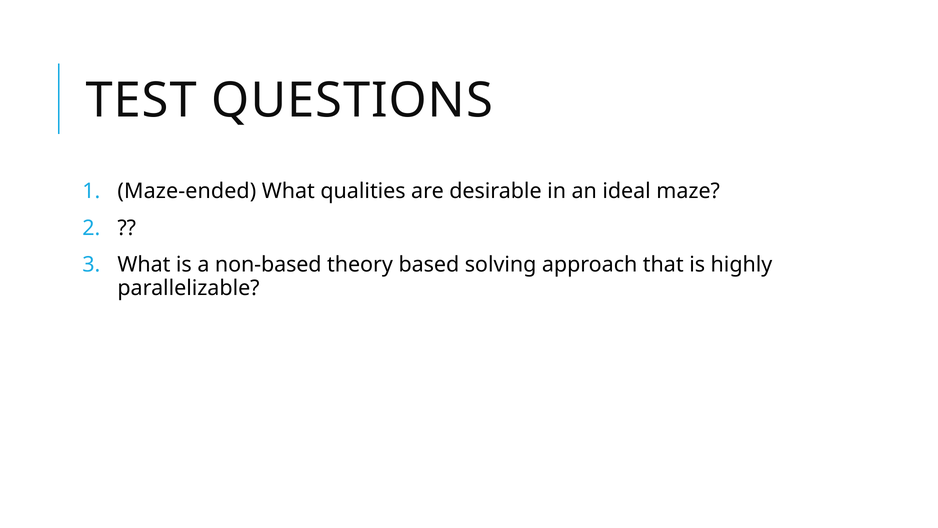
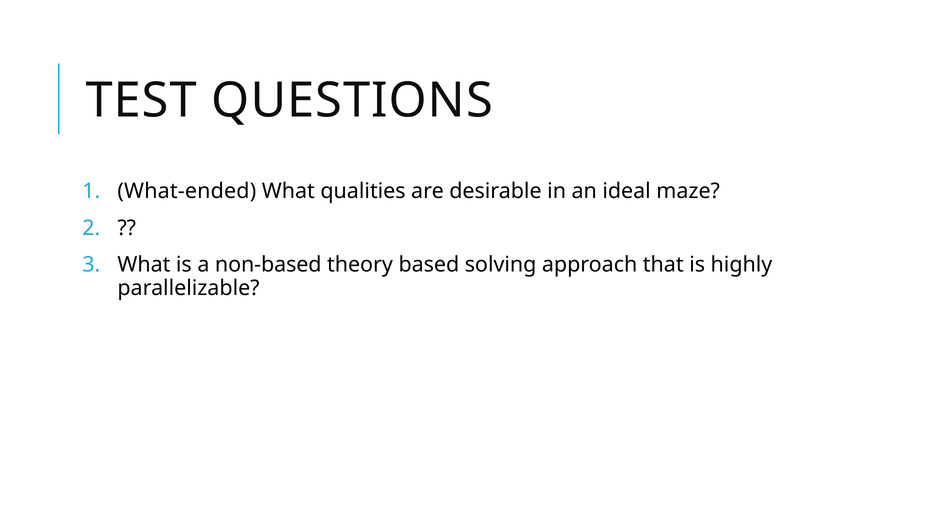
Maze-ended: Maze-ended -> What-ended (187, 191)
